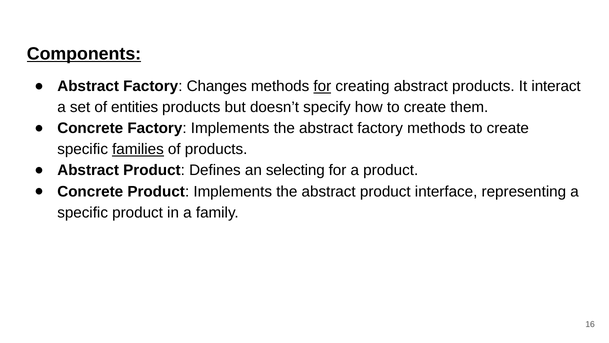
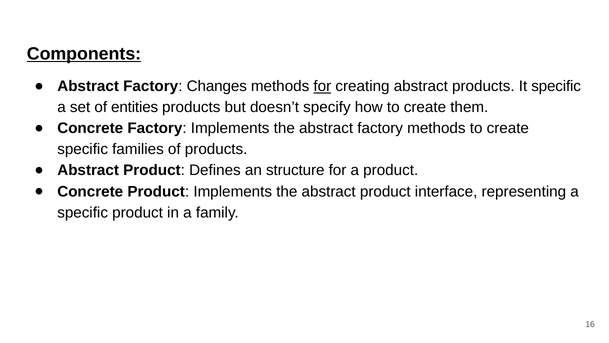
It interact: interact -> specific (556, 86)
families underline: present -> none (138, 149)
selecting: selecting -> structure (295, 170)
